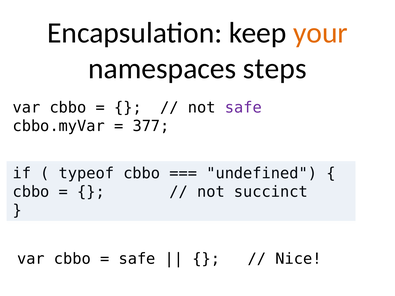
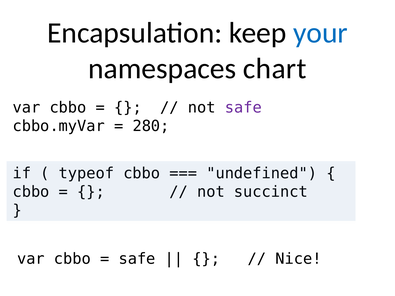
your colour: orange -> blue (320, 33)
steps: steps -> chart (275, 69)
377: 377 -> 280 (151, 126)
